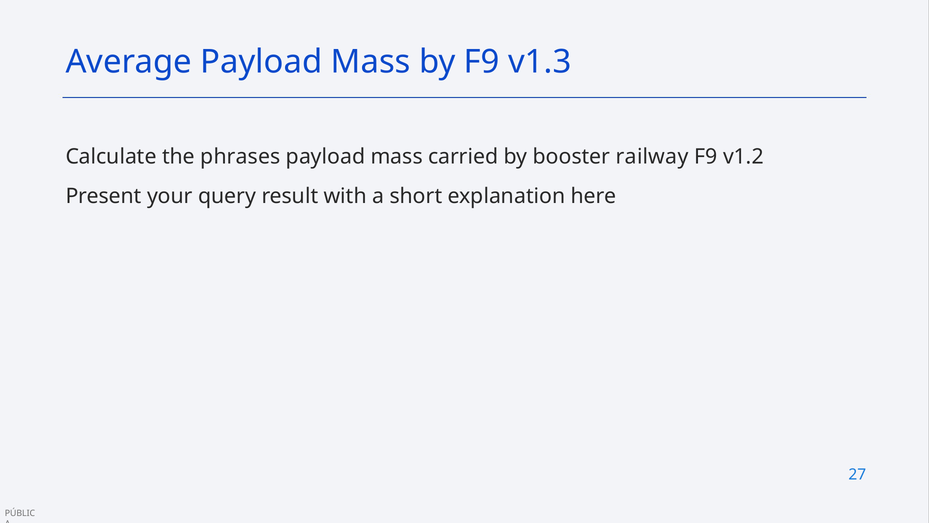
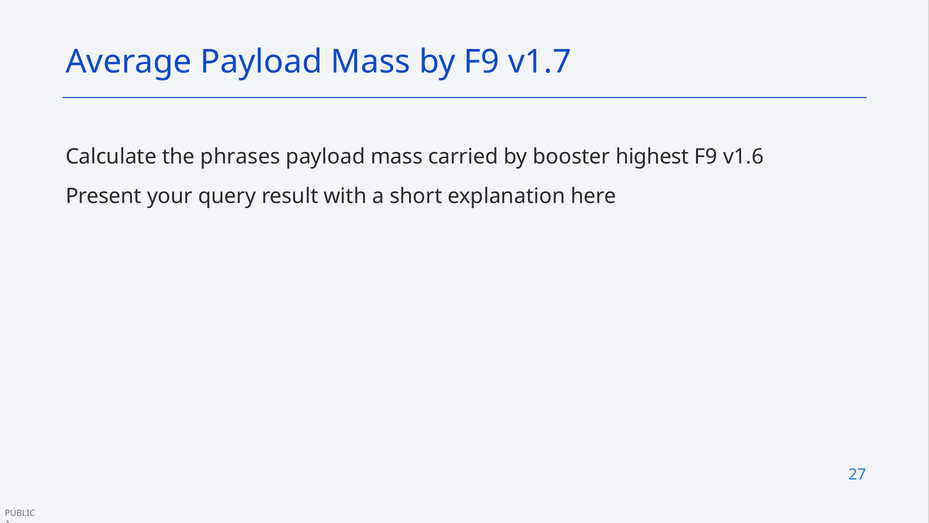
v1.3: v1.3 -> v1.7 (540, 62)
railway: railway -> highest (652, 157)
v1.2: v1.2 -> v1.6 (743, 157)
